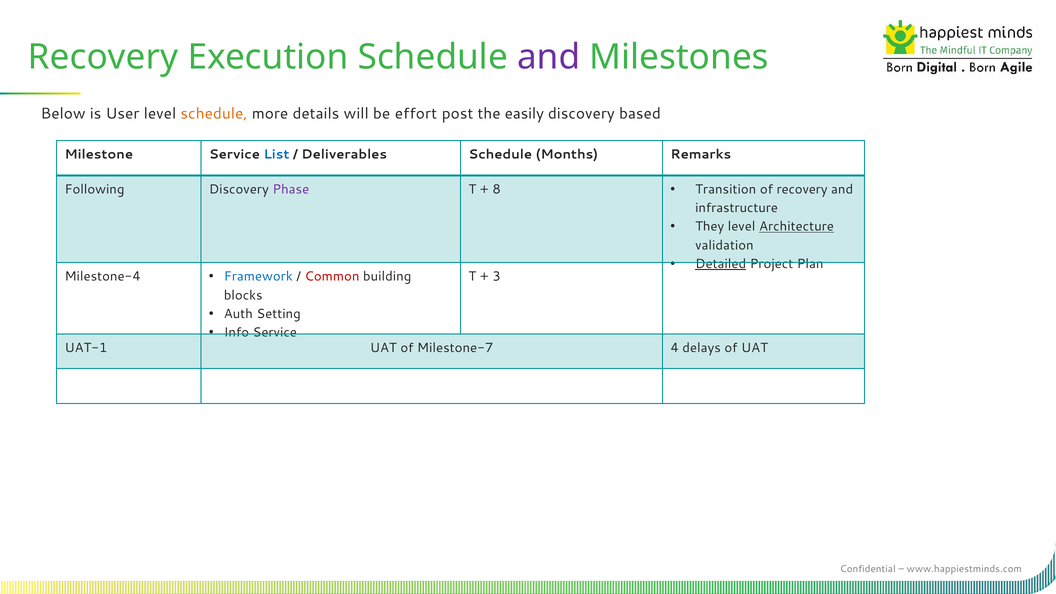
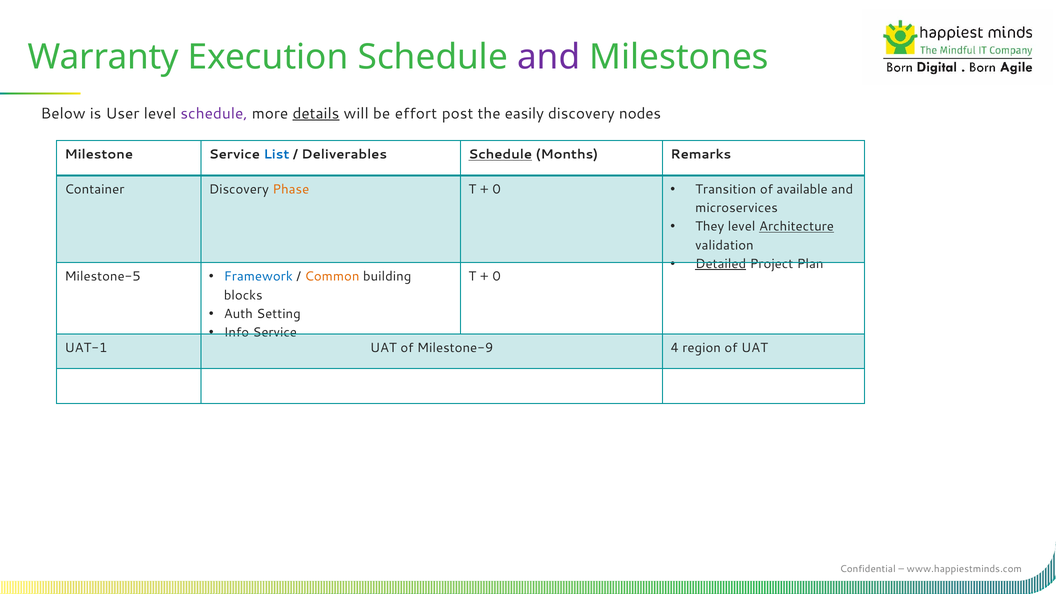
Recovery: Recovery -> Warranty (103, 57)
schedule colour: orange -> purple (214, 113)
details underline: none -> present (316, 113)
based: based -> nodes (640, 113)
Schedule underline: none -> present (500, 155)
Following: Following -> Container (94, 189)
Phase colour: purple -> orange (291, 189)
8: 8 -> 0 (497, 189)
of recovery: recovery -> available (802, 189)
infrastructure: infrastructure -> microservices (737, 208)
Milestone-4: Milestone-4 -> Milestone-5 (103, 277)
Common colour: red -> orange (332, 277)
3: 3 -> 0 (497, 277)
Milestone-7: Milestone-7 -> Milestone-9 (455, 348)
delays: delays -> region (702, 348)
